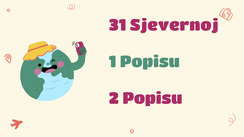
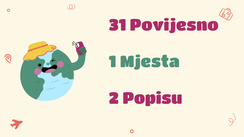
Sjevernoj: Sjevernoj -> Povijesno (174, 25)
1 Popisu: Popisu -> Mjesta (150, 62)
